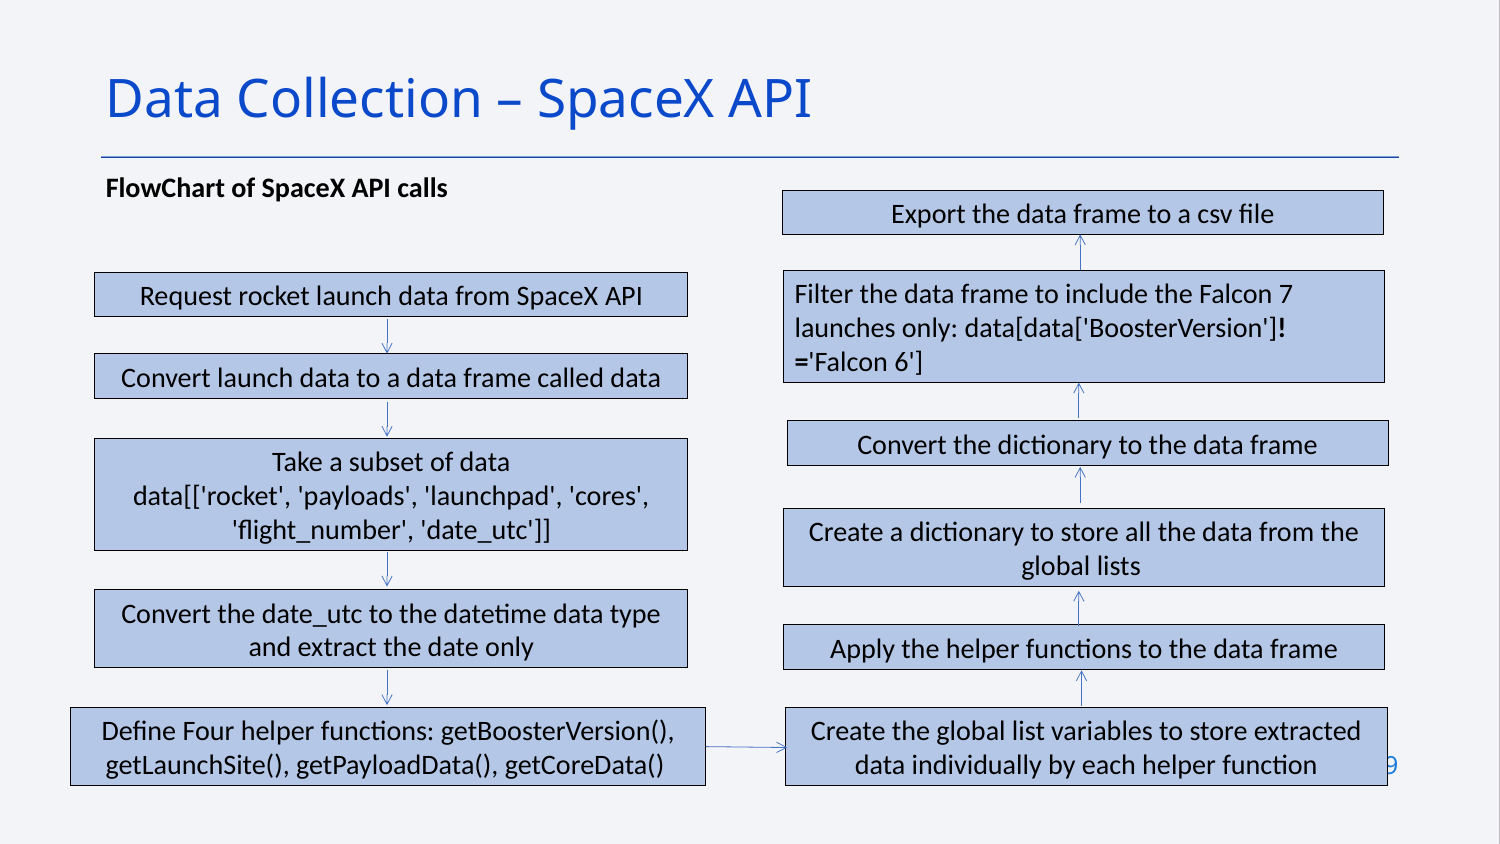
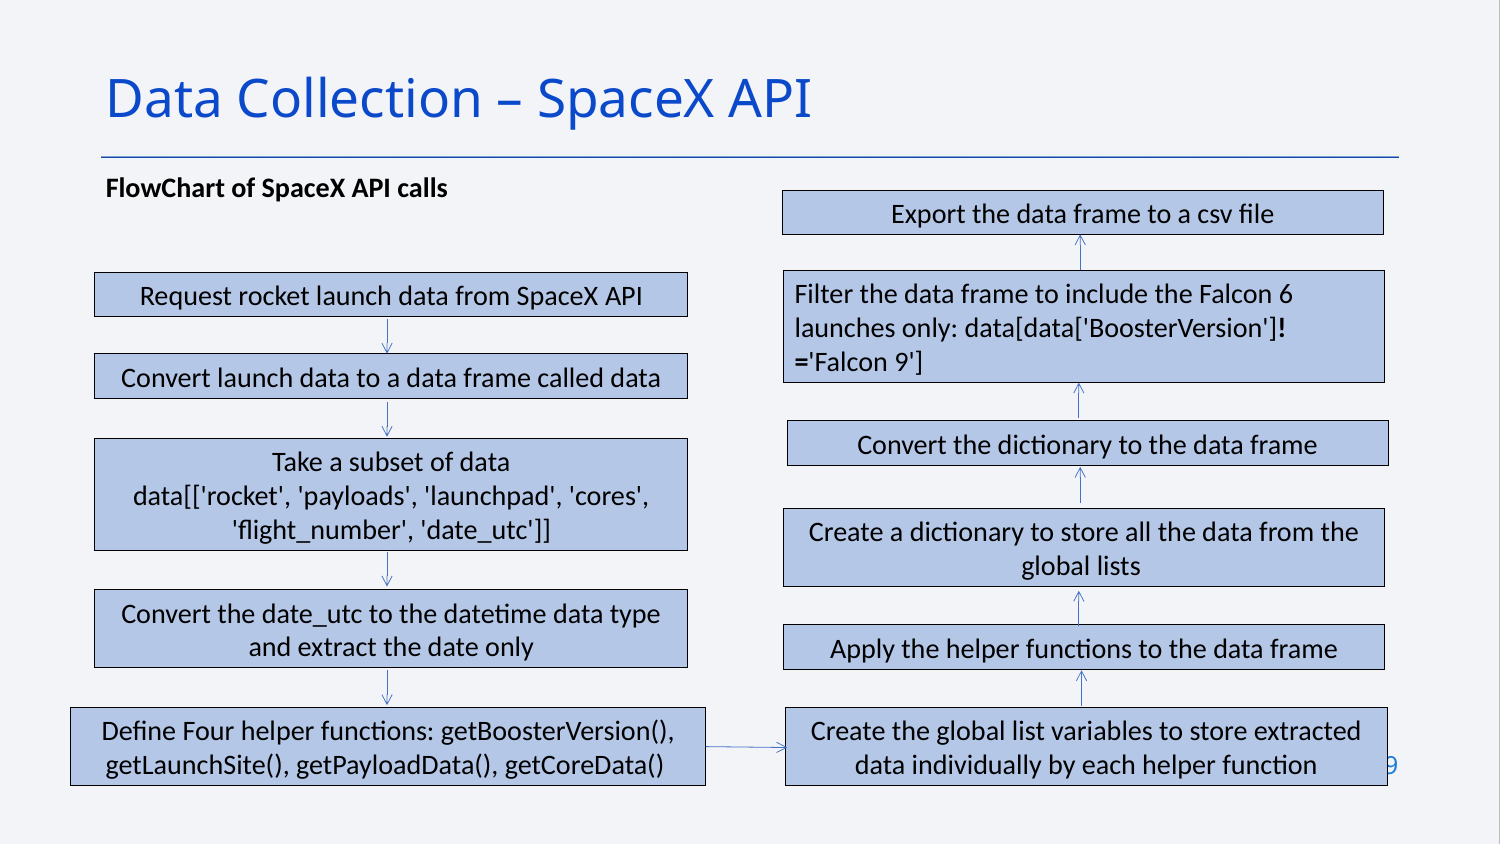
7: 7 -> 6 (1286, 294)
6: 6 -> 9 (909, 362)
